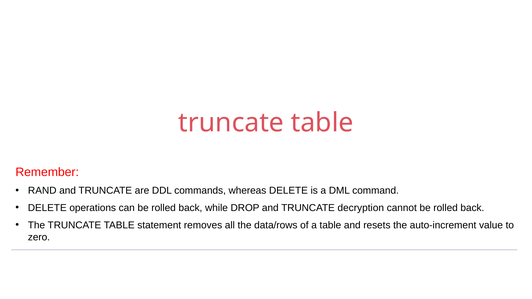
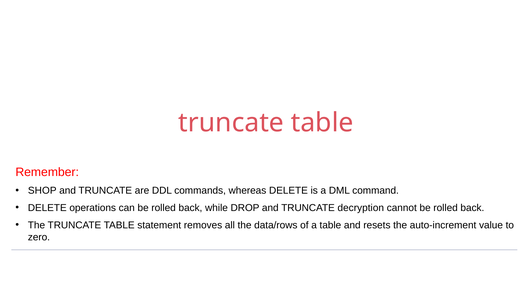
RAND: RAND -> SHOP (42, 191)
